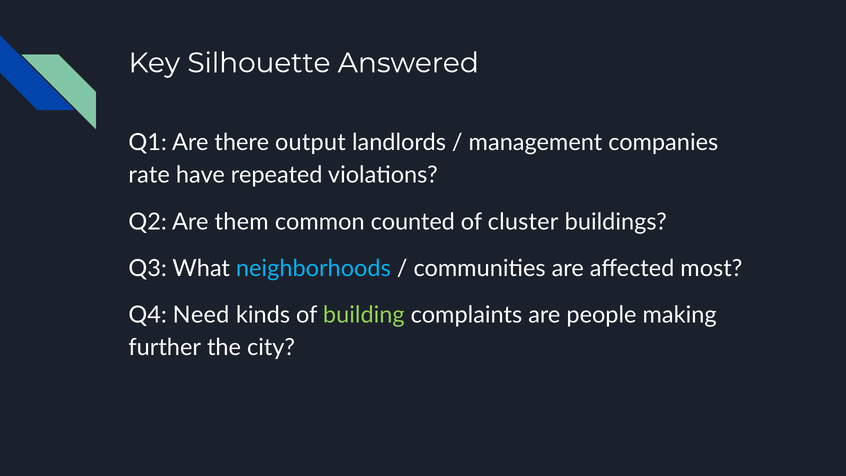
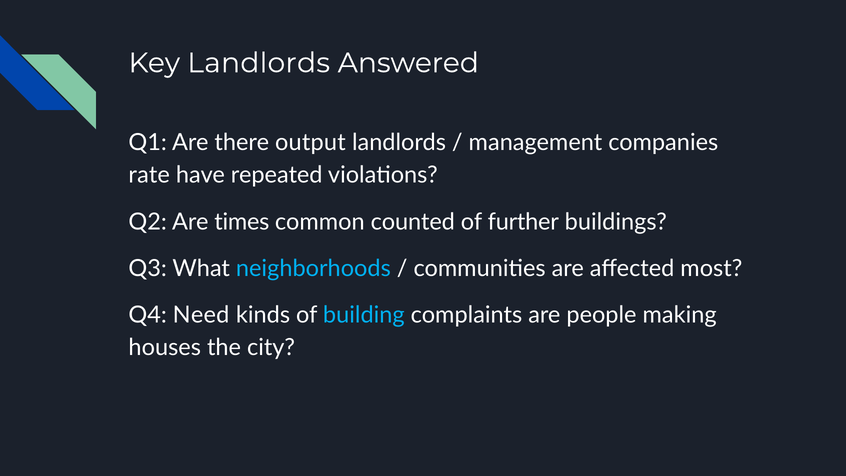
Key Silhouette: Silhouette -> Landlords (259, 63)
them: them -> times (242, 222)
cluster: cluster -> further (523, 222)
building colour: light green -> light blue (364, 315)
further: further -> houses (165, 348)
